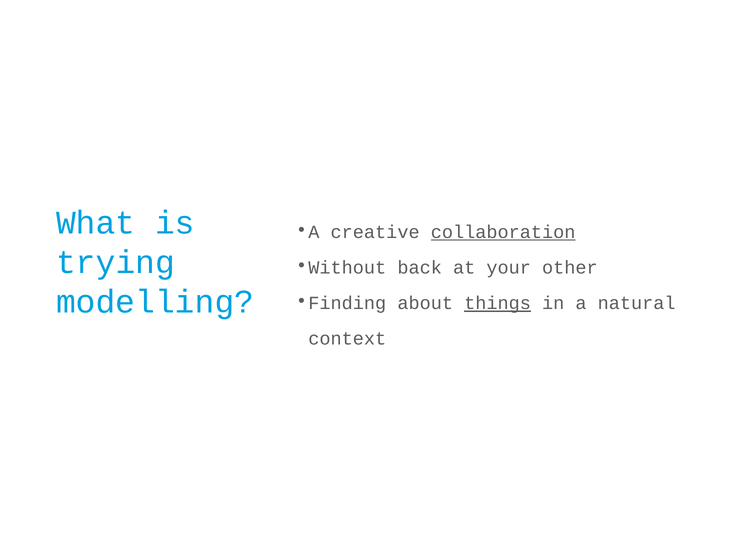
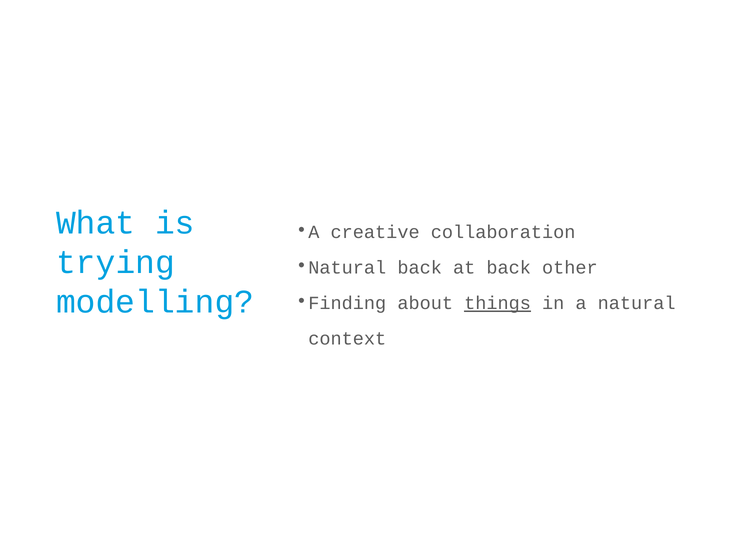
collaboration underline: present -> none (503, 232)
Without: Without -> Natural (347, 268)
at your: your -> back (509, 268)
